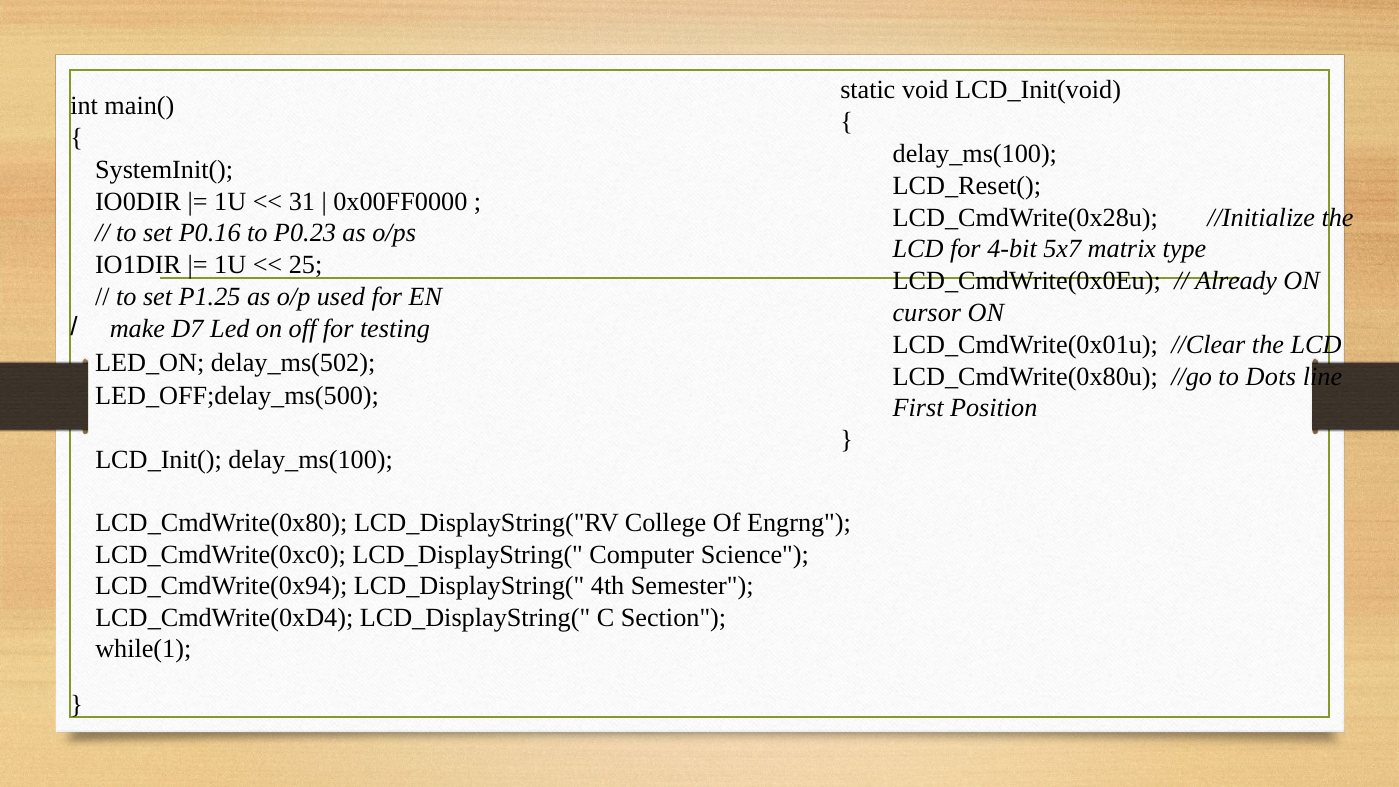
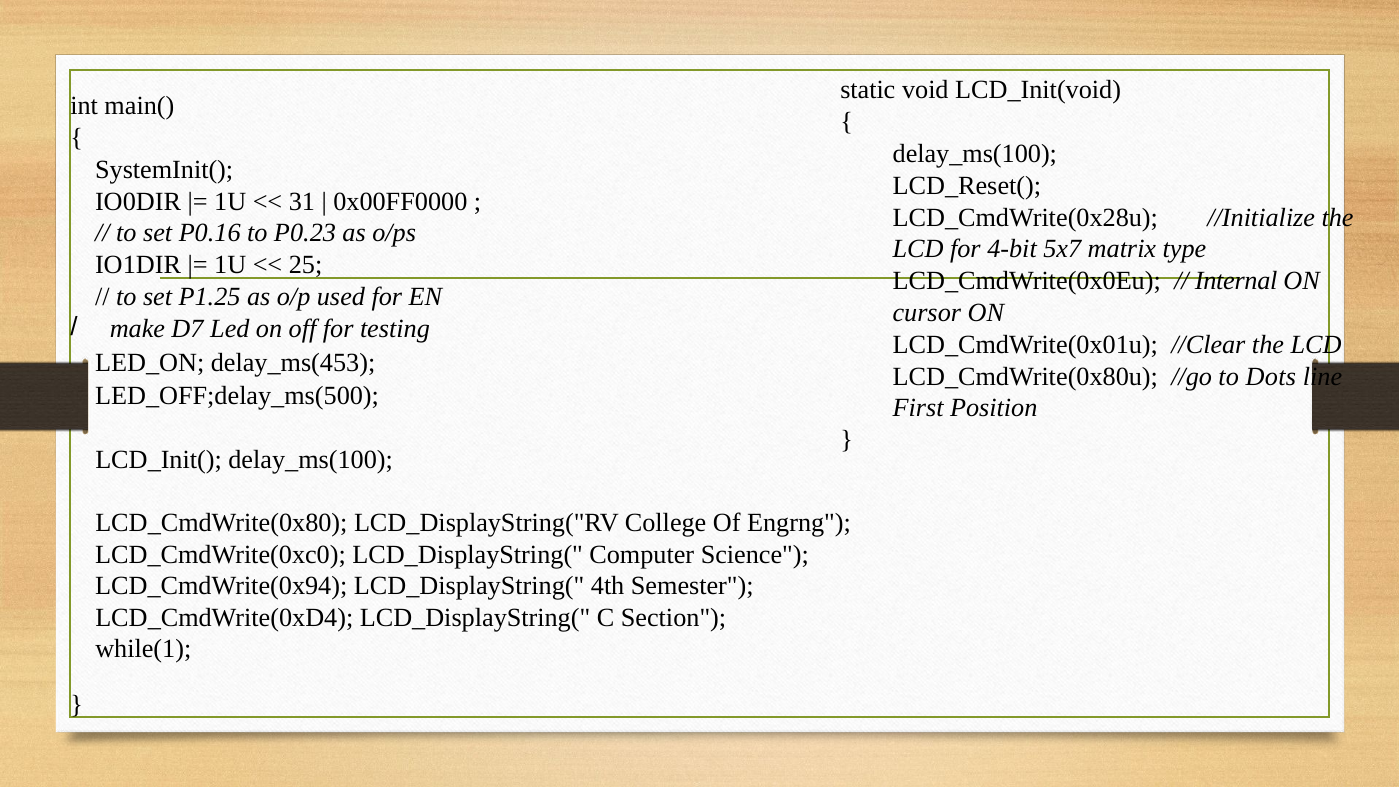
Already: Already -> Internal (1236, 281)
delay_ms(502: delay_ms(502 -> delay_ms(453 (293, 363)
